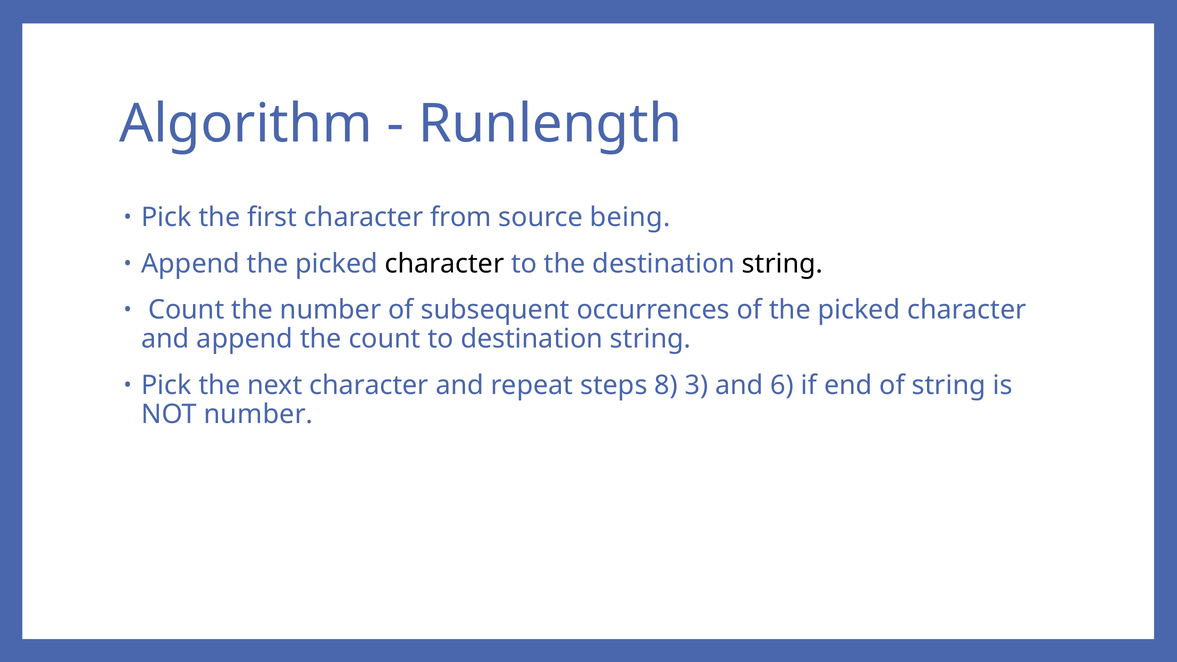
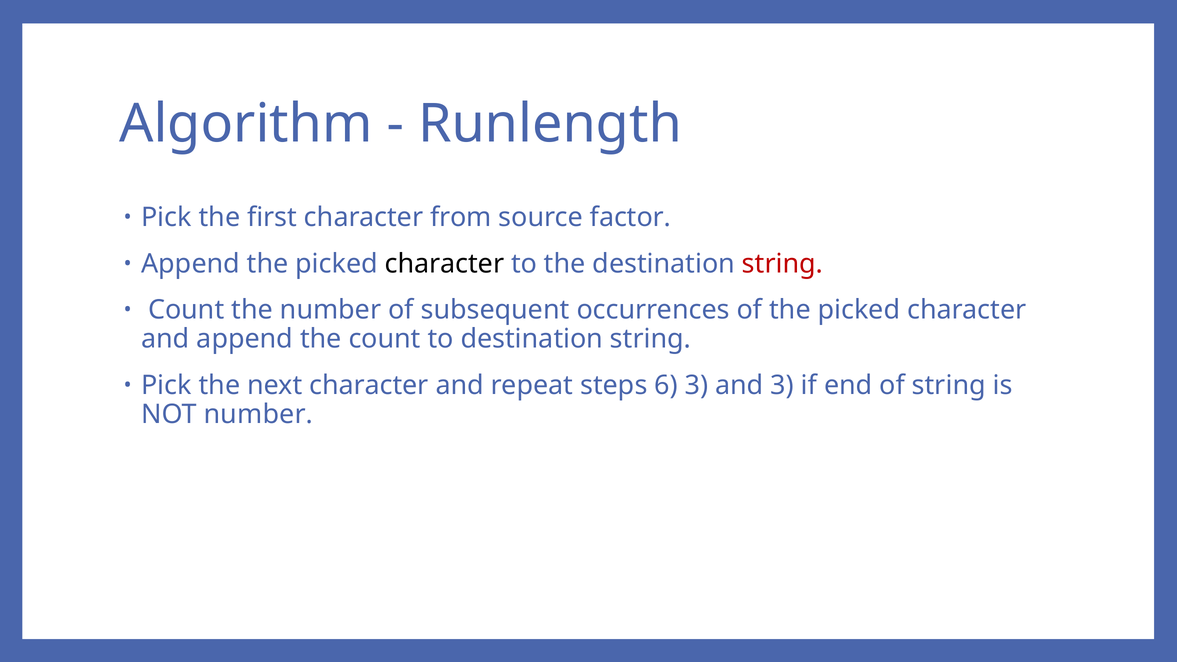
being: being -> factor (630, 217)
string colour: black -> red (782, 264)
8: 8 -> 6 (666, 385)
and 6: 6 -> 3 (782, 385)
